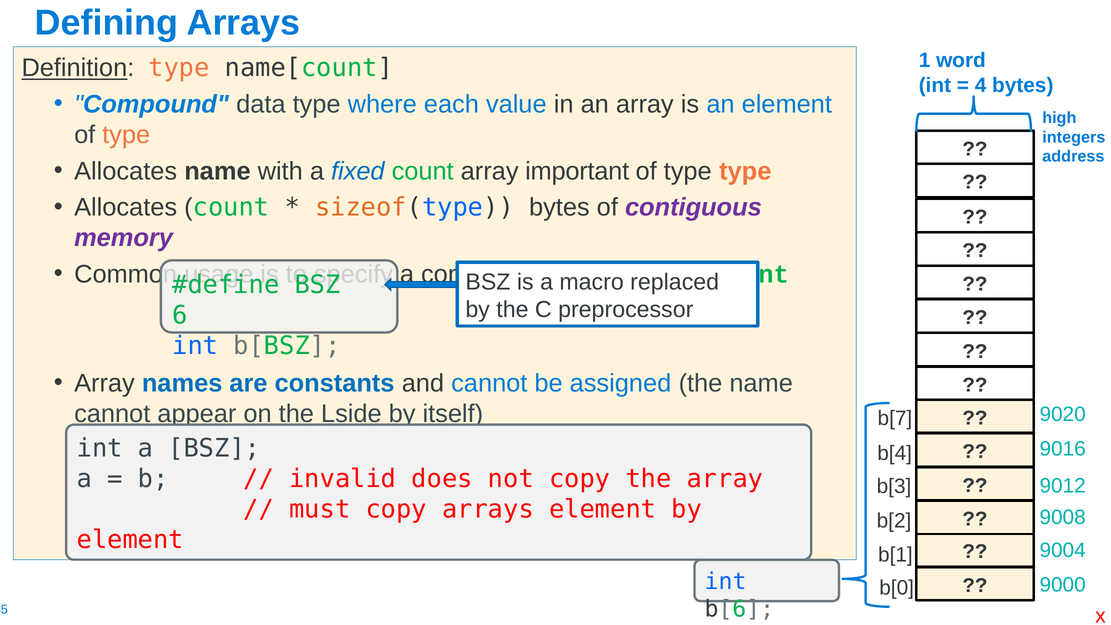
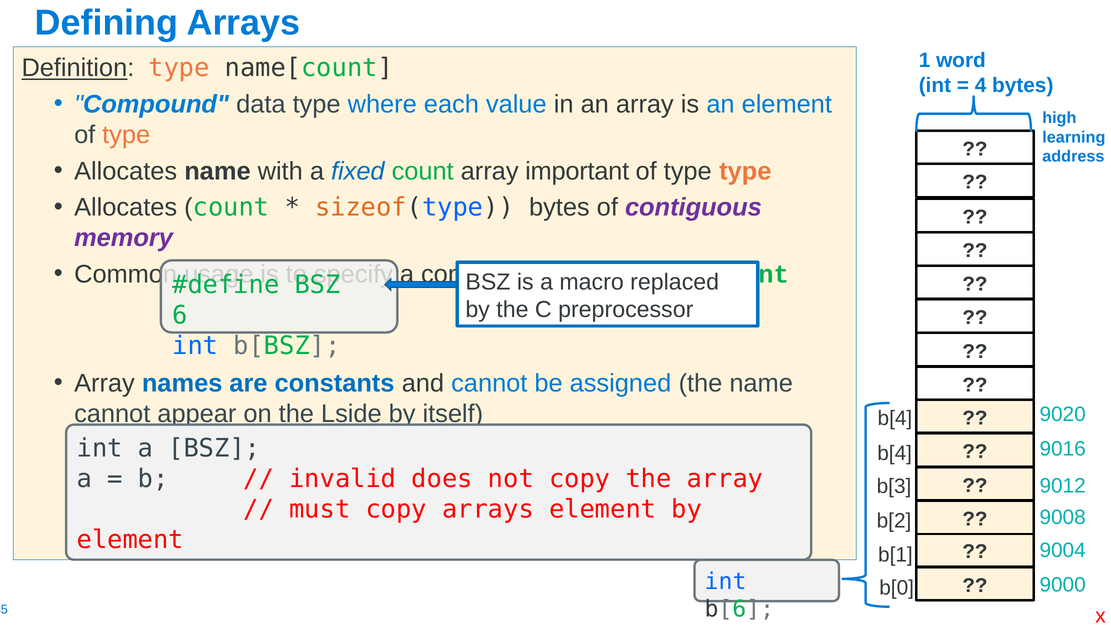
integers: integers -> learning (1074, 137)
b[7: b[7 -> b[4 (895, 418)
